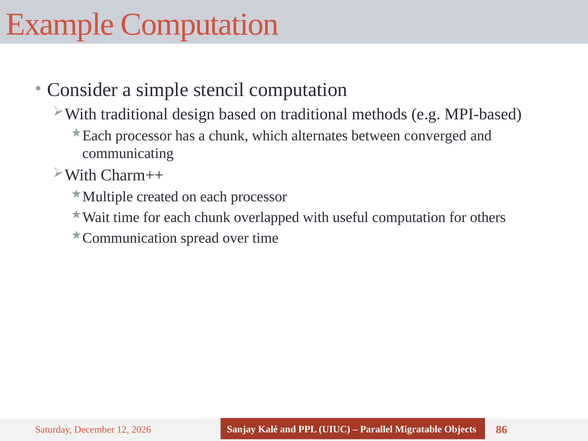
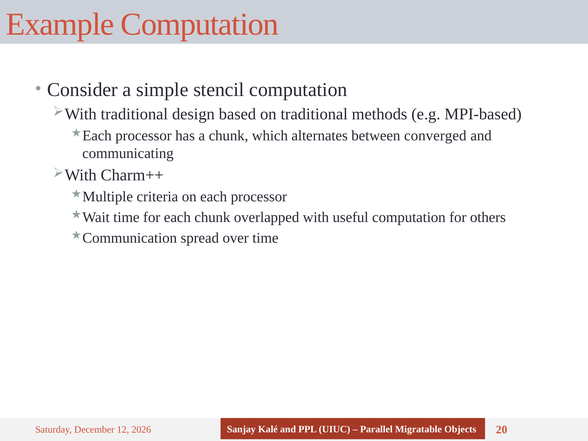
created: created -> criteria (157, 197)
86: 86 -> 20 (502, 430)
